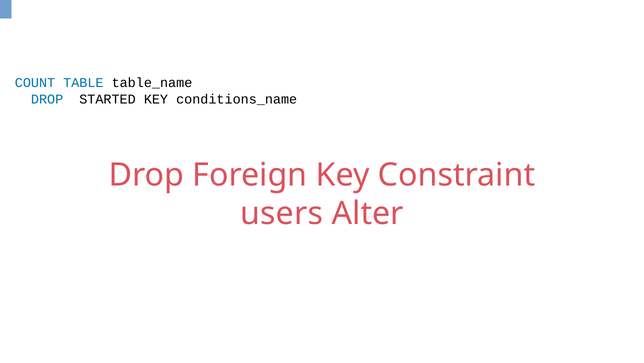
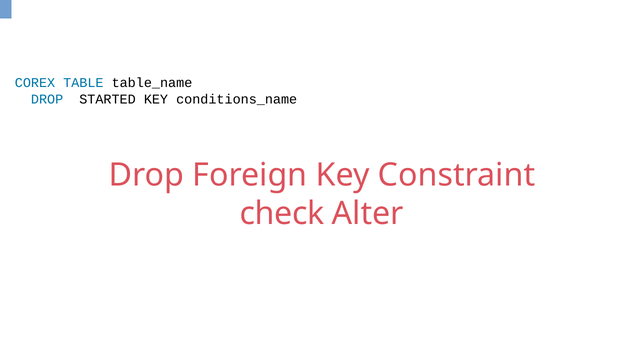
COUNT: COUNT -> COREX (35, 83)
users: users -> check (282, 213)
